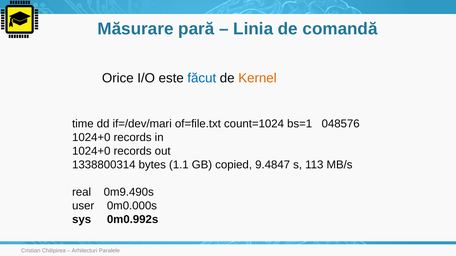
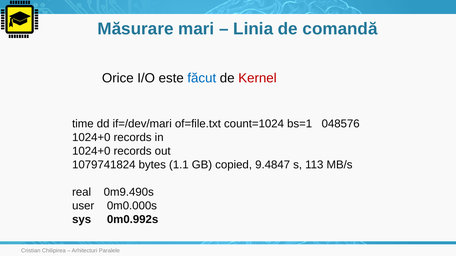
pară: pară -> mari (196, 29)
Kernel colour: orange -> red (257, 78)
1338800314: 1338800314 -> 1079741824 (104, 165)
